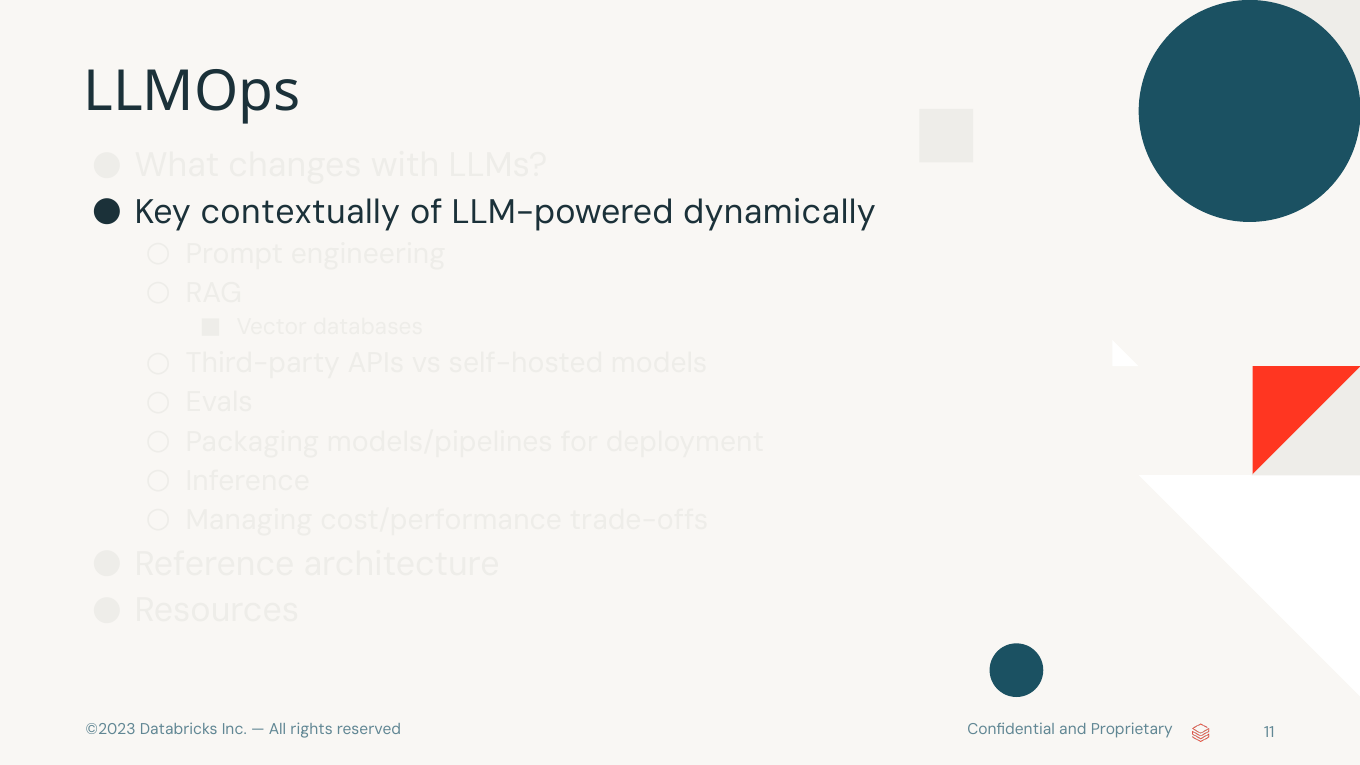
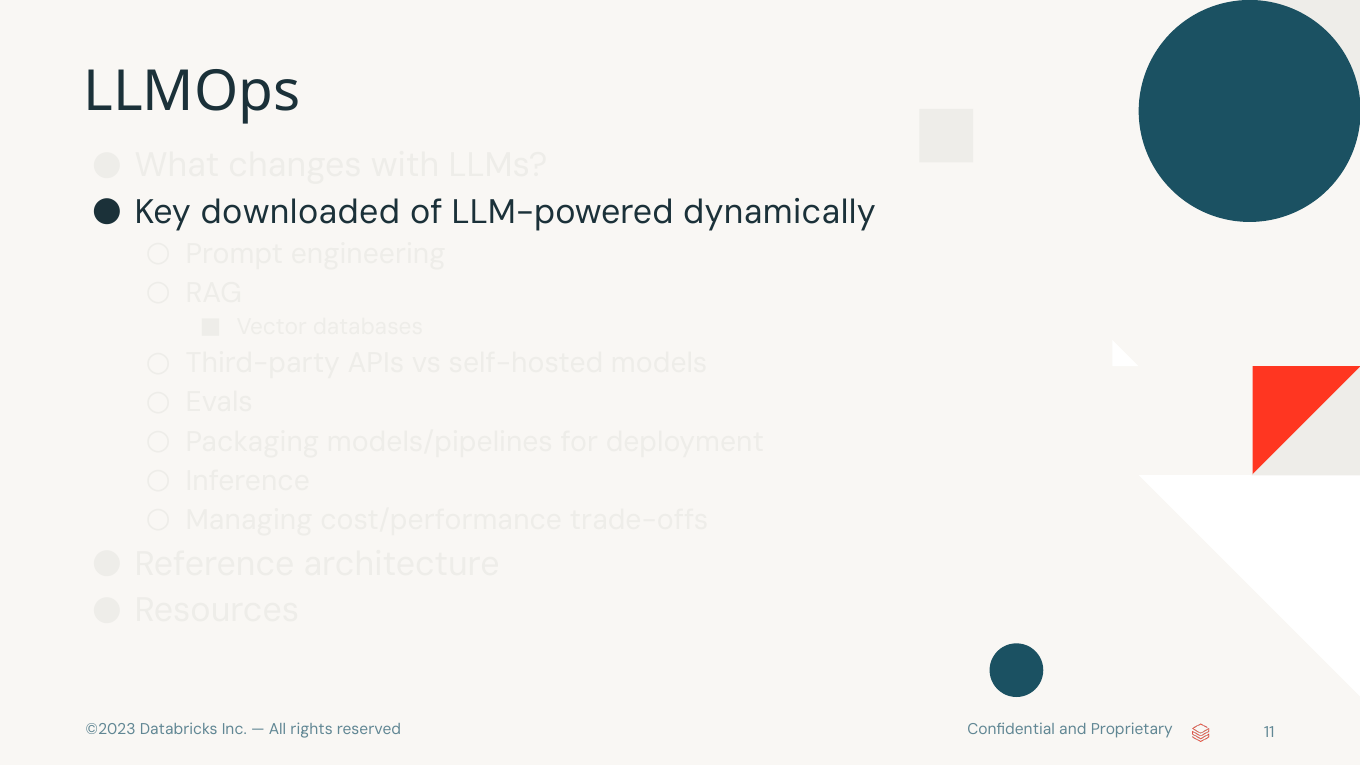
contextually: contextually -> downloaded (300, 212)
